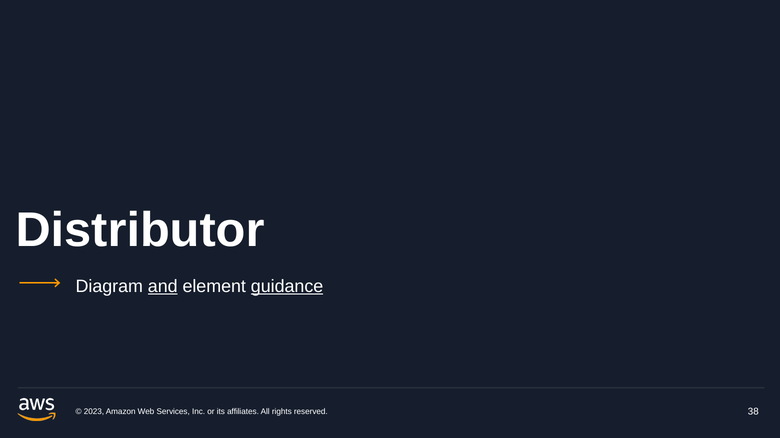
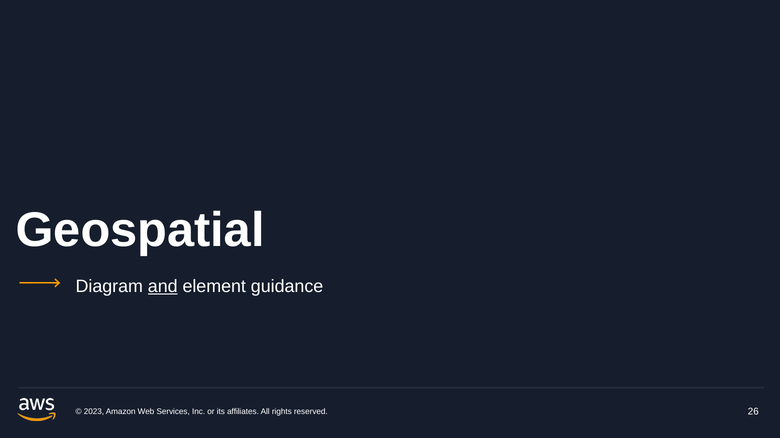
Distributor: Distributor -> Geospatial (140, 231)
guidance underline: present -> none (287, 287)
38: 38 -> 26 (753, 412)
